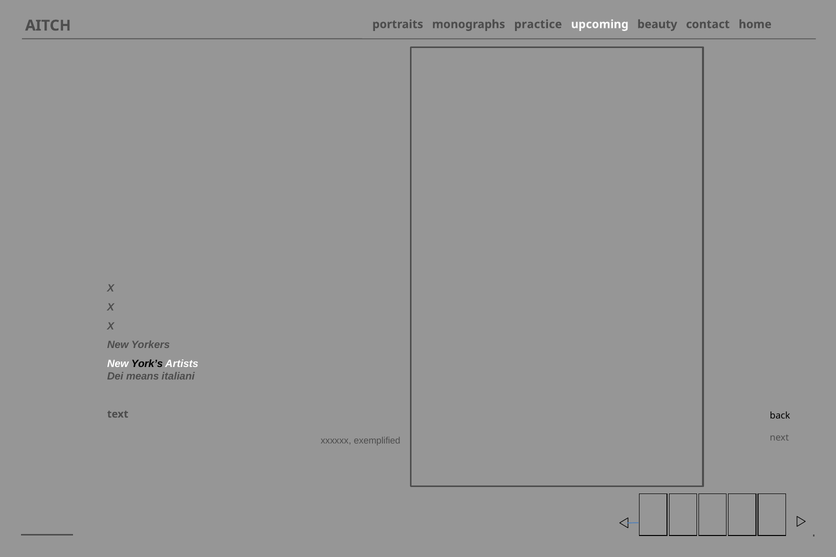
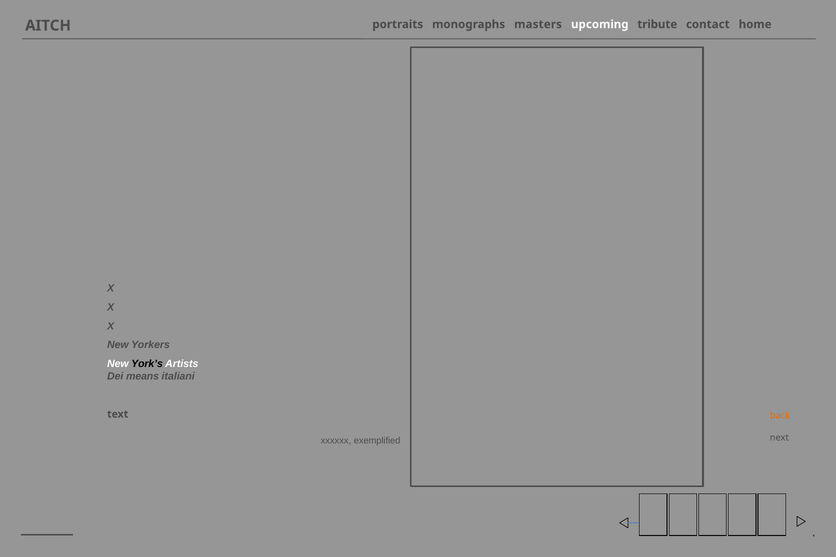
practice: practice -> masters (538, 24)
beauty: beauty -> tribute (657, 24)
back colour: black -> orange (780, 415)
